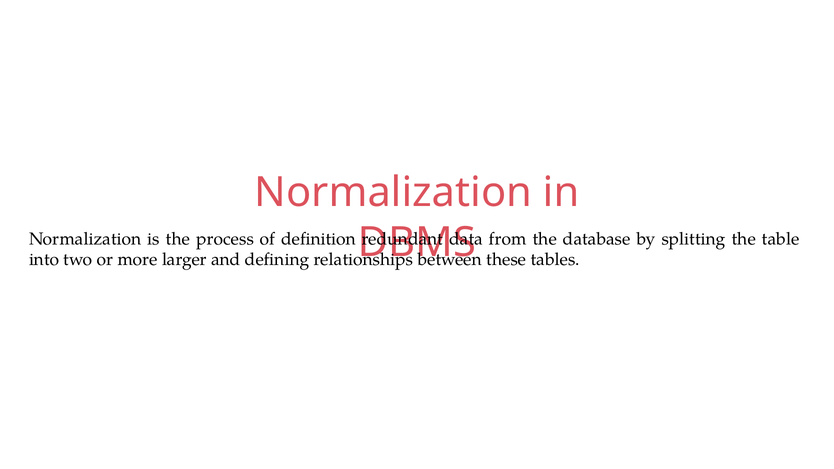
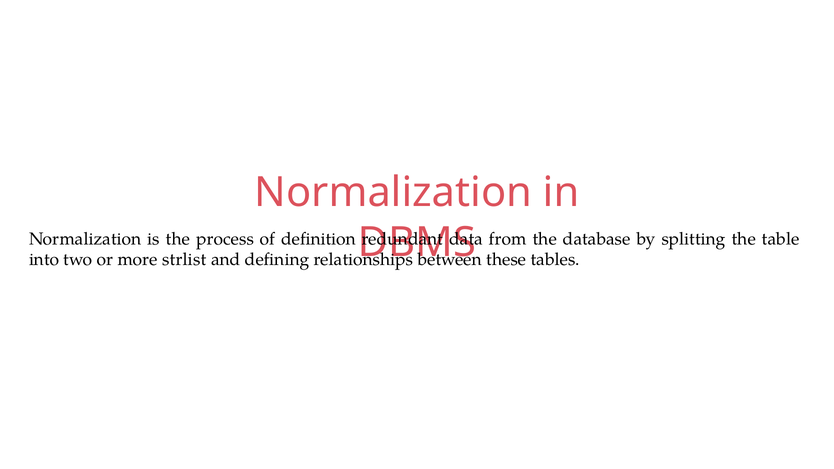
larger: larger -> strlist (184, 260)
